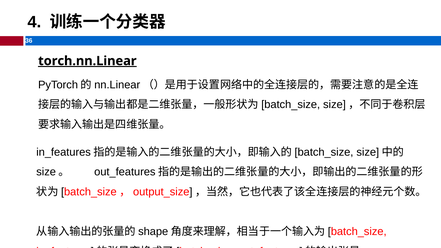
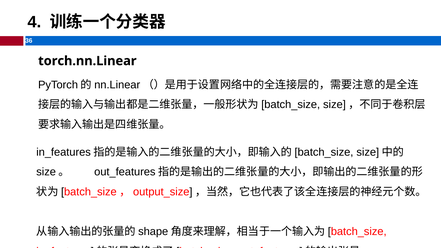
torch.nn.Linear underline: present -> none (87, 61)
